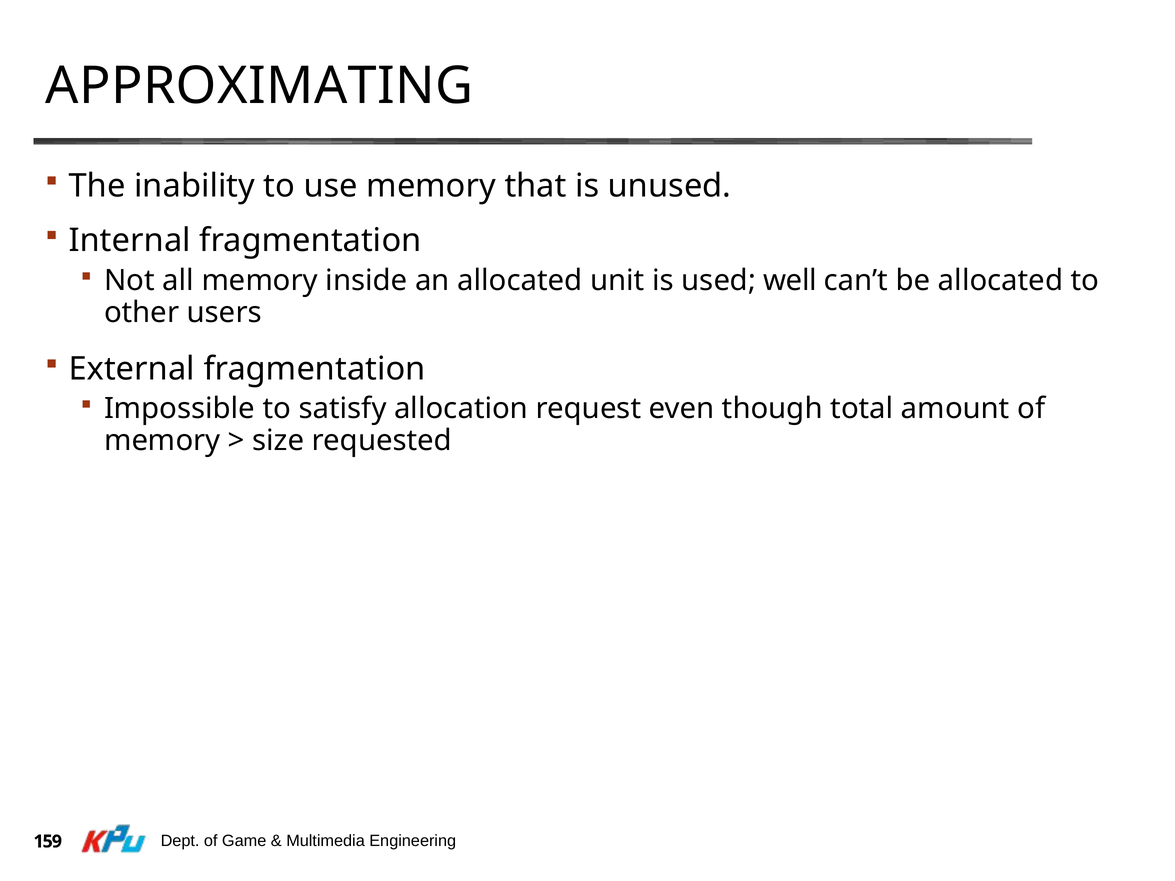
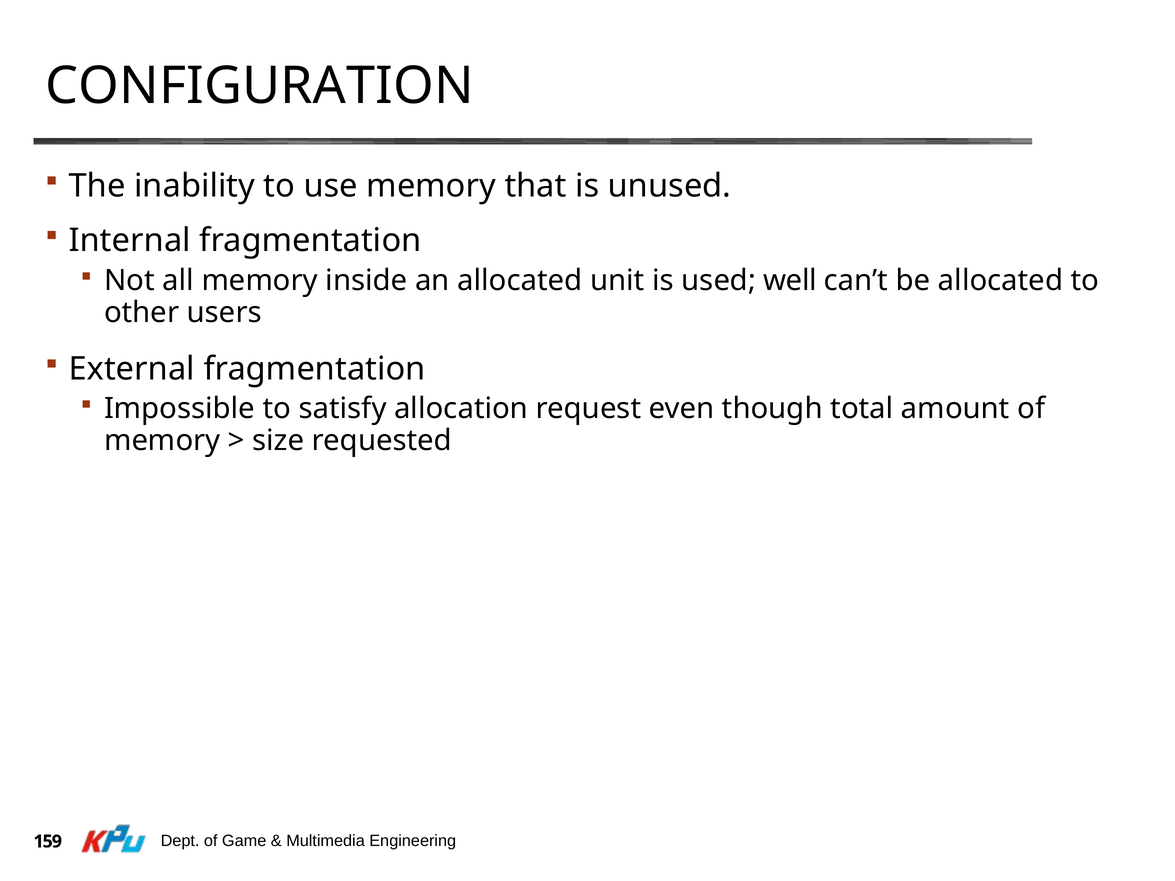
APPROXIMATING: APPROXIMATING -> CONFIGURATION (260, 86)
